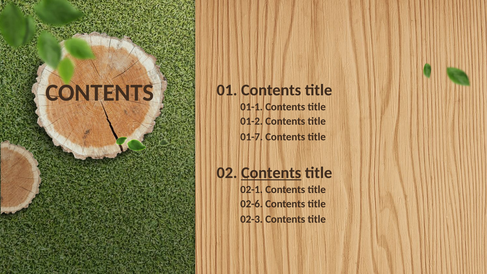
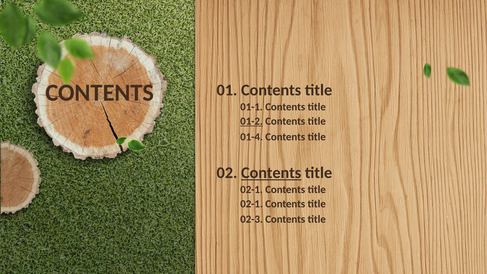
01-2 underline: none -> present (252, 121)
01-7: 01-7 -> 01-4 (252, 137)
02-6: 02-6 -> 02-1 (252, 204)
